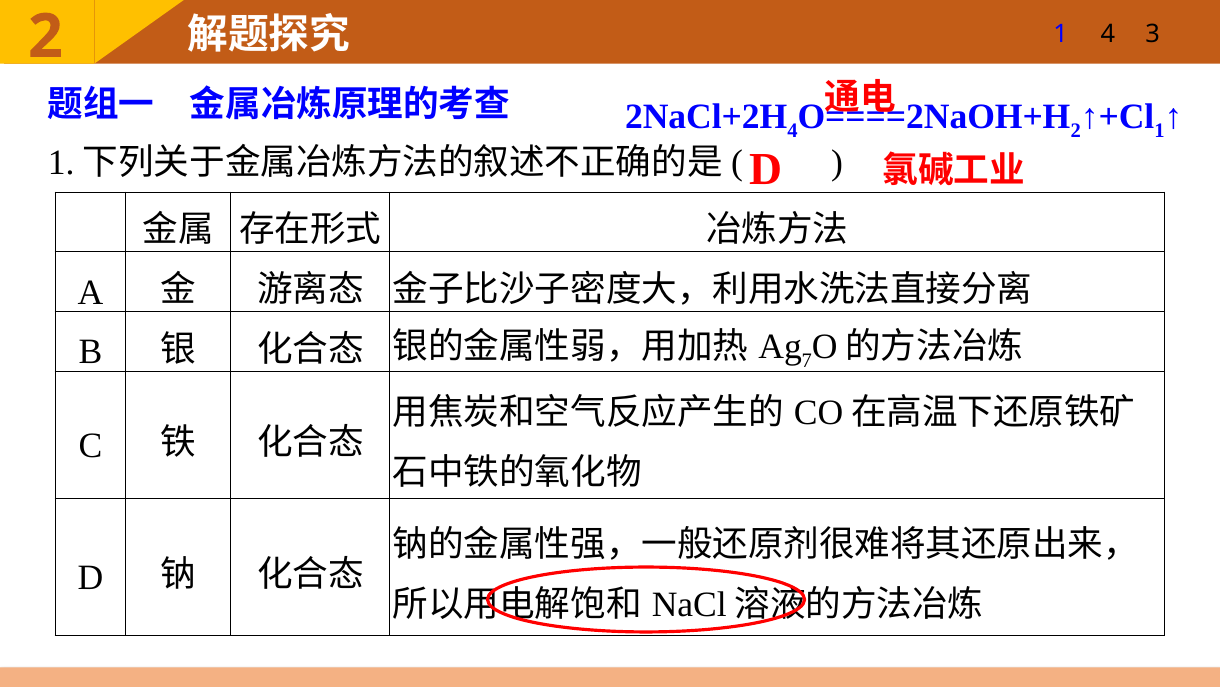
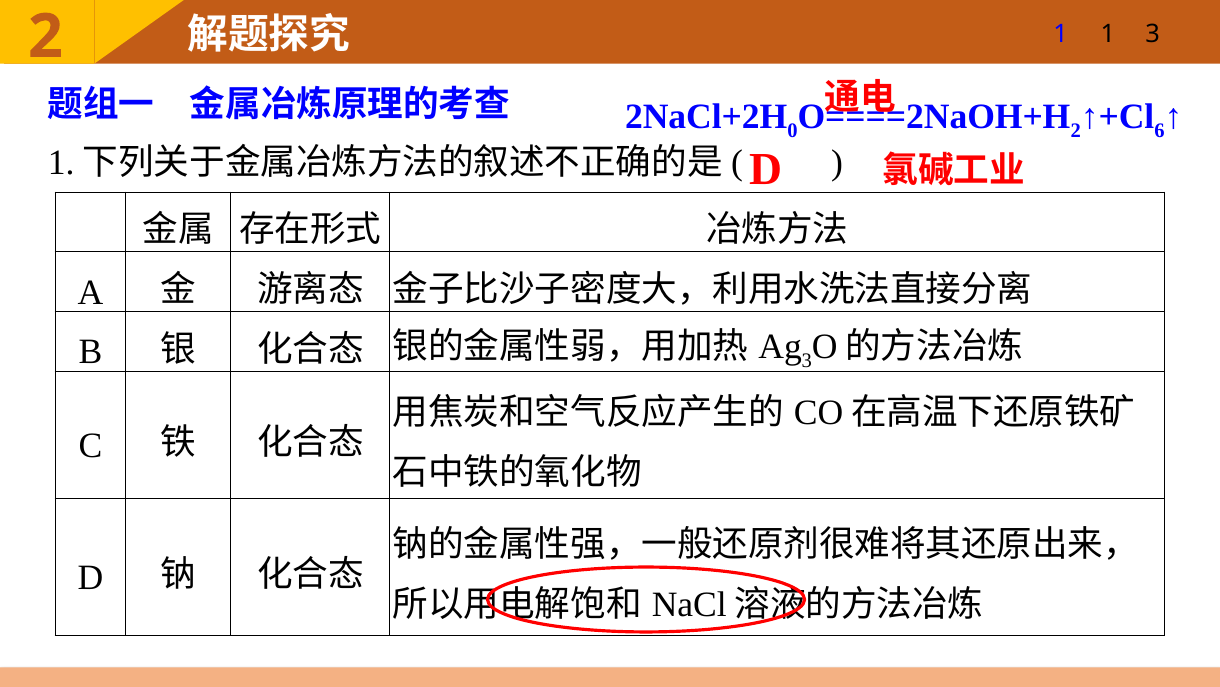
1 4: 4 -> 1 (1108, 35)
4: 4 -> 0 (792, 130)
1: 1 -> 6 (1160, 130)
7: 7 -> 3 (807, 360)
